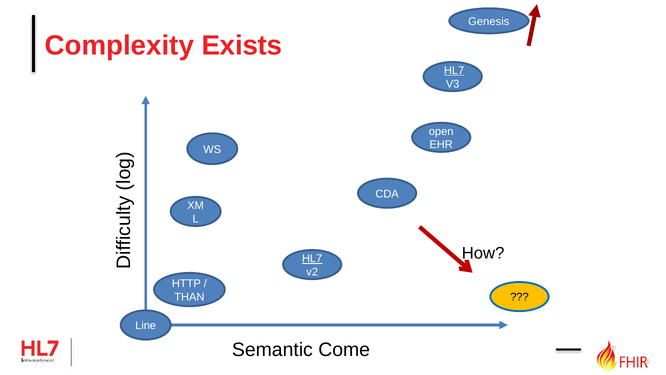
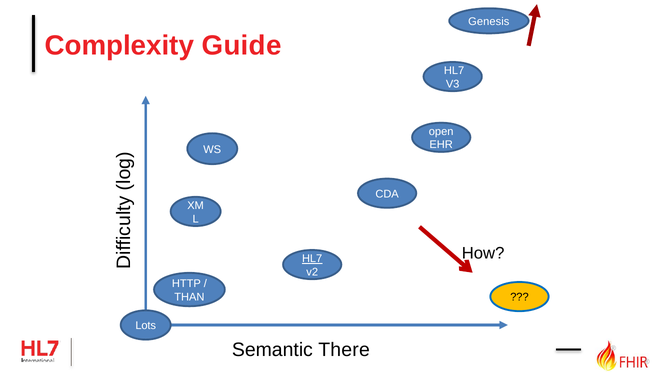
Exists: Exists -> Guide (242, 45)
HL7 underline: present -> none (454, 71)
Line: Line -> Lots (146, 325)
Come: Come -> There (344, 349)
